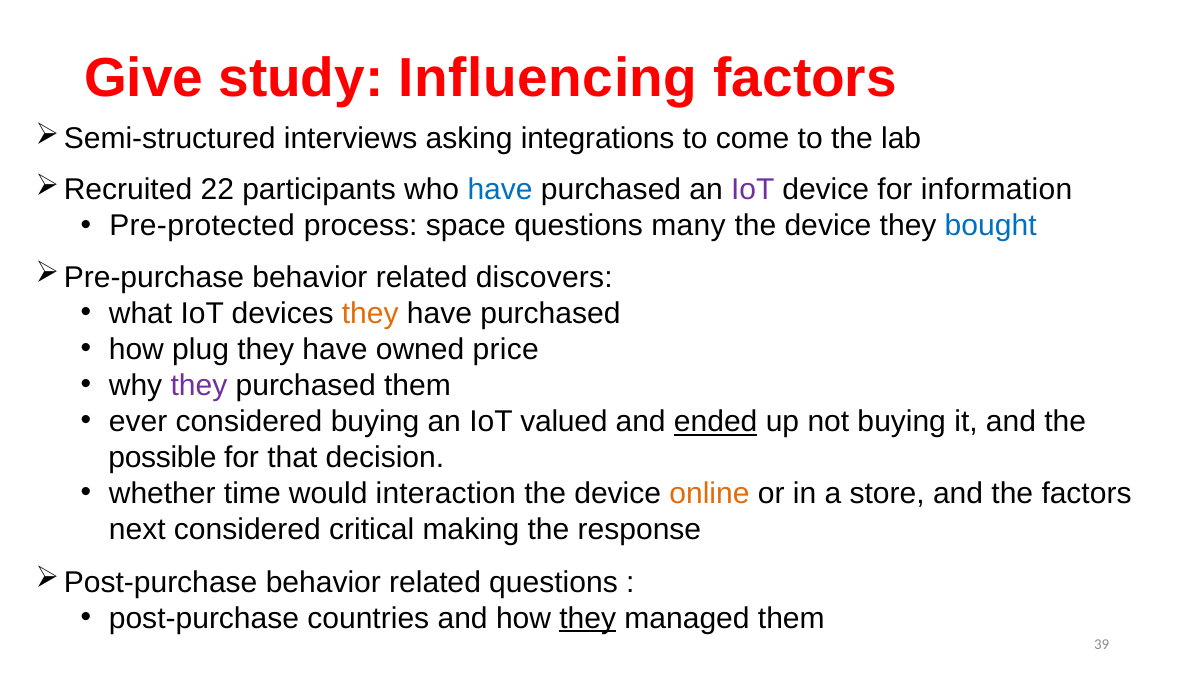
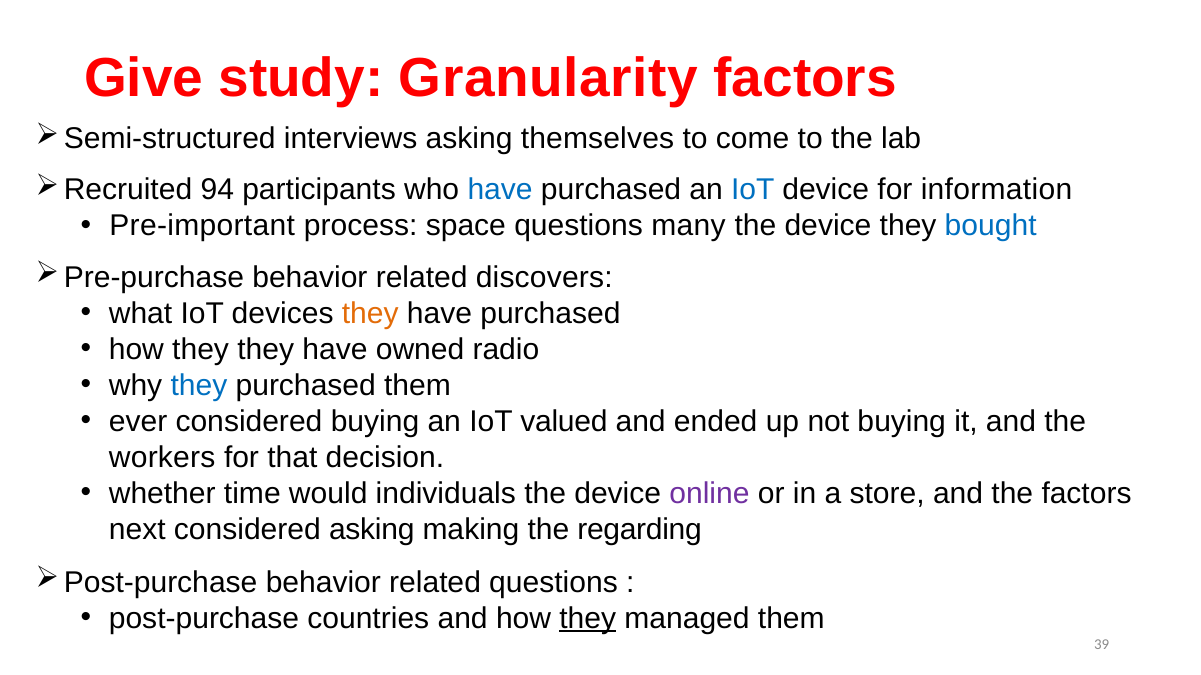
Influencing: Influencing -> Granularity (548, 78)
integrations: integrations -> themselves (597, 139)
22: 22 -> 94 (217, 190)
IoT colour: purple -> blue (753, 190)
Pre-protected: Pre-protected -> Pre-important (202, 226)
plug: plug -> they (201, 350)
price: price -> radio (506, 350)
they colour: purple -> blue (199, 386)
ended underline: present -> none (716, 422)
possible: possible -> workers (162, 458)
interaction: interaction -> individuals (446, 494)
online colour: orange -> purple (709, 494)
considered critical: critical -> asking (372, 530)
response: response -> regarding (640, 530)
